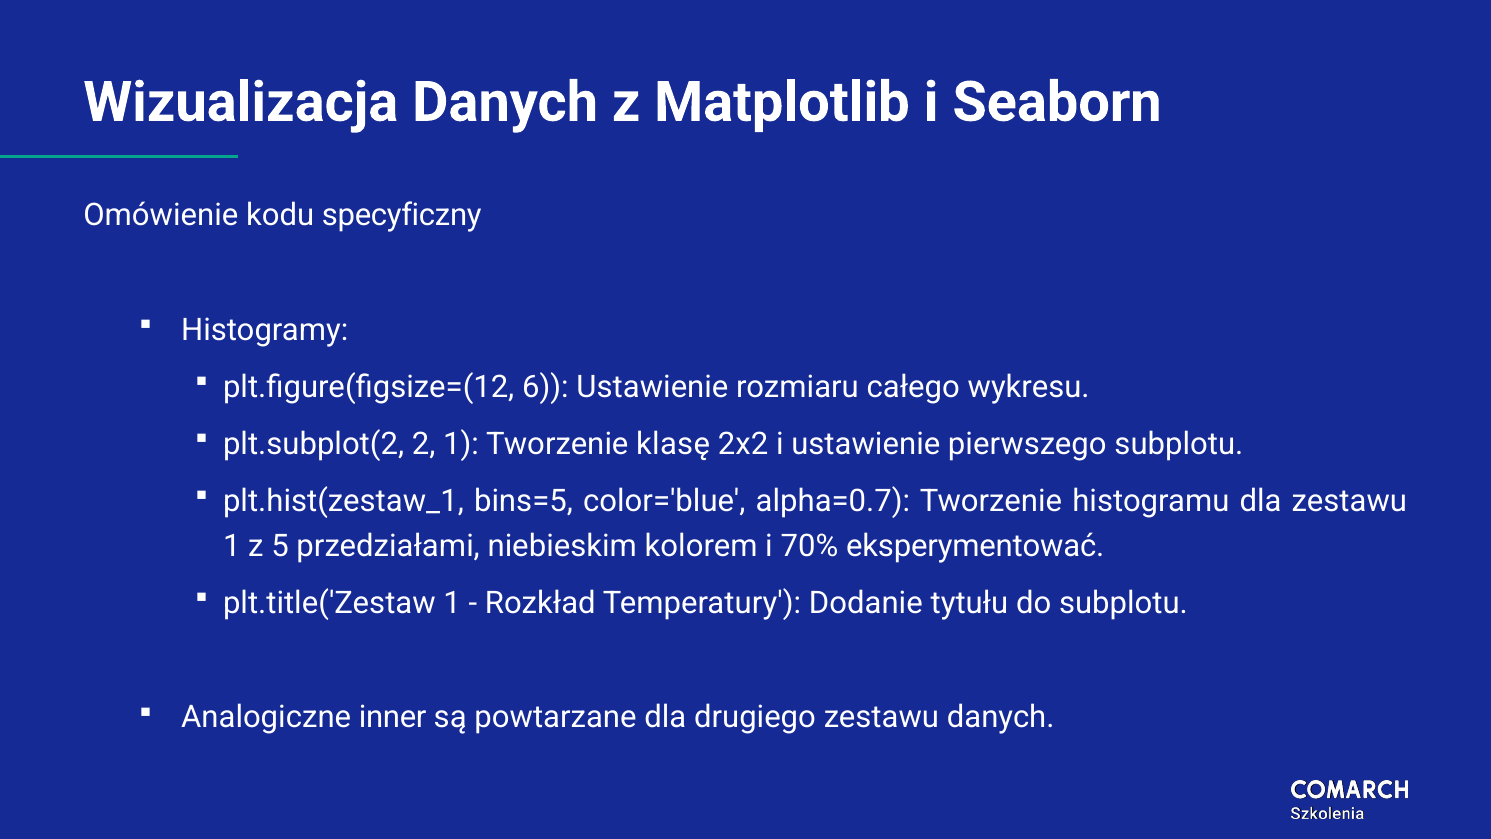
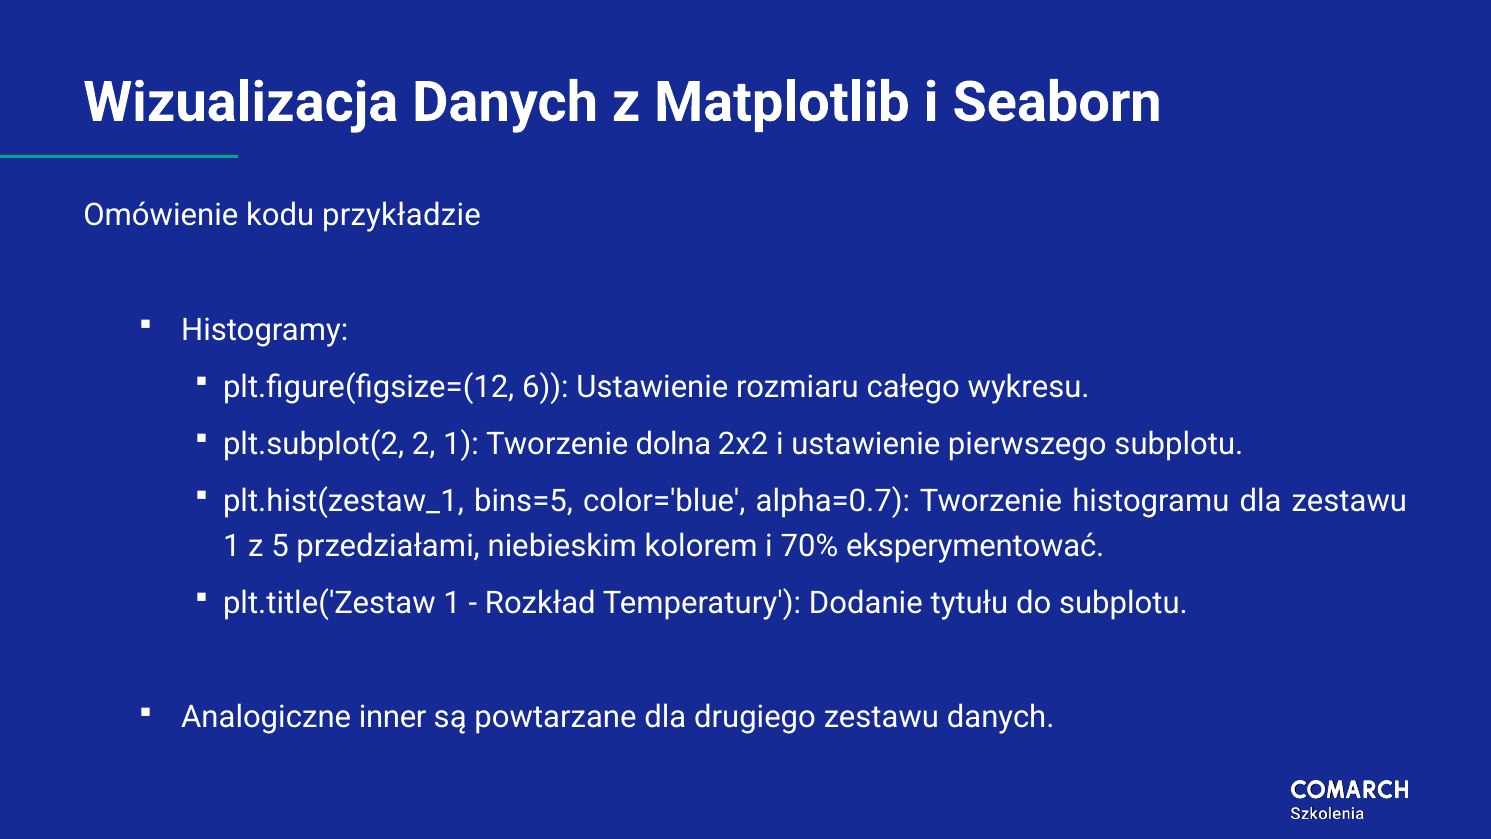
specyficzny: specyficzny -> przykładzie (401, 215)
klasę: klasę -> dolna (673, 444)
